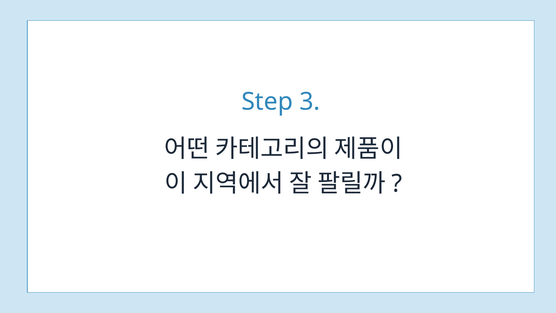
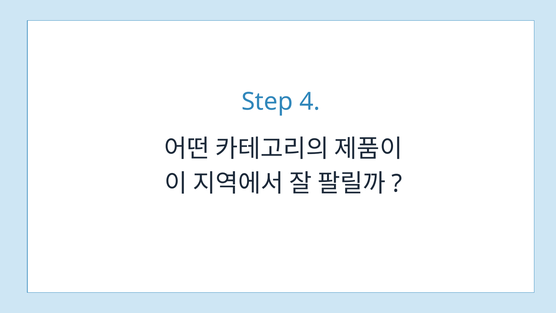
3: 3 -> 4 (310, 102)
